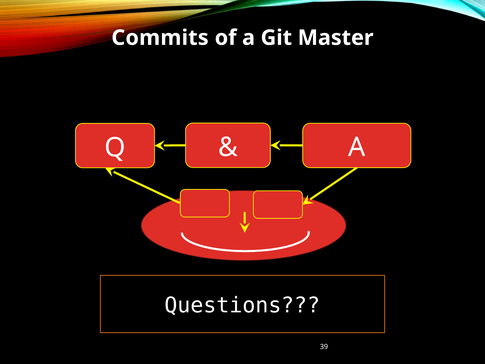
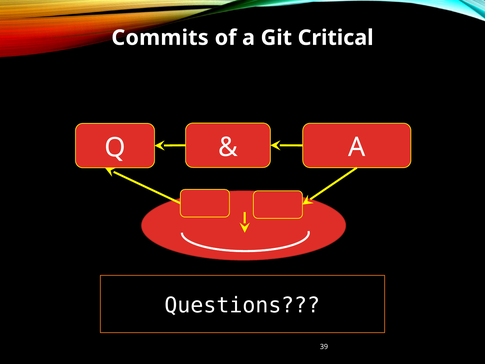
Master: Master -> Critical (336, 38)
